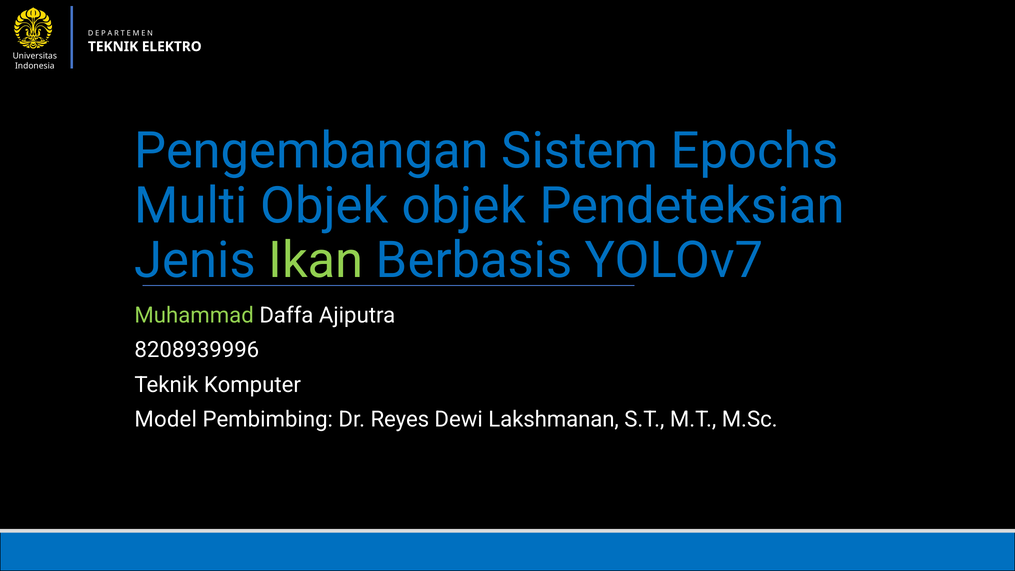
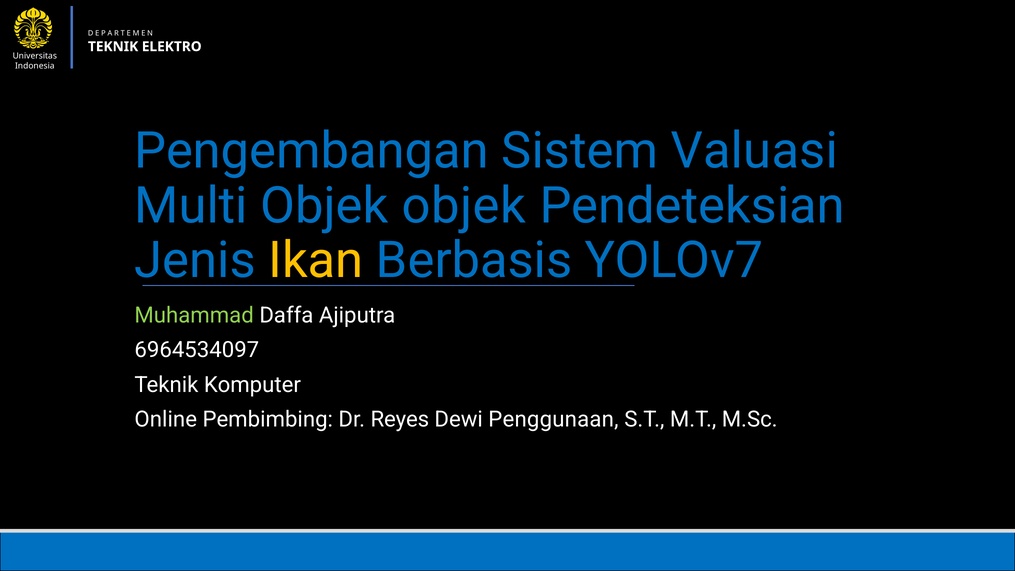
Epochs: Epochs -> Valuasi (754, 151)
Ikan colour: light green -> yellow (316, 261)
8208939996: 8208939996 -> 6964534097 (197, 350)
Model: Model -> Online (166, 419)
Lakshmanan: Lakshmanan -> Penggunaan (553, 419)
